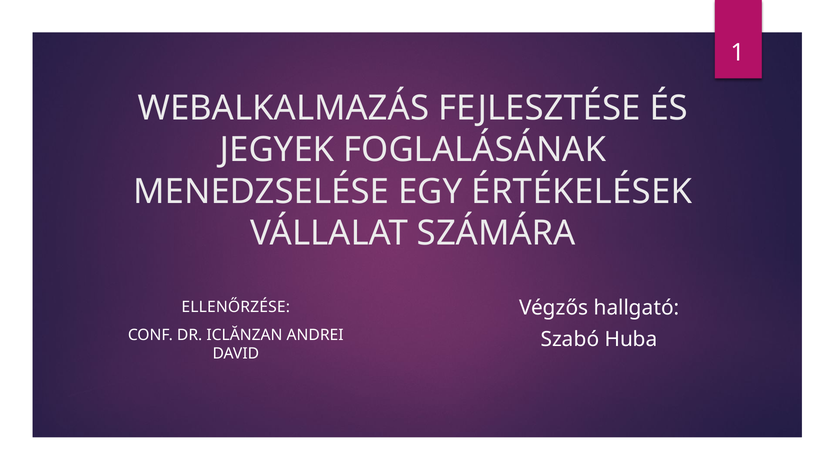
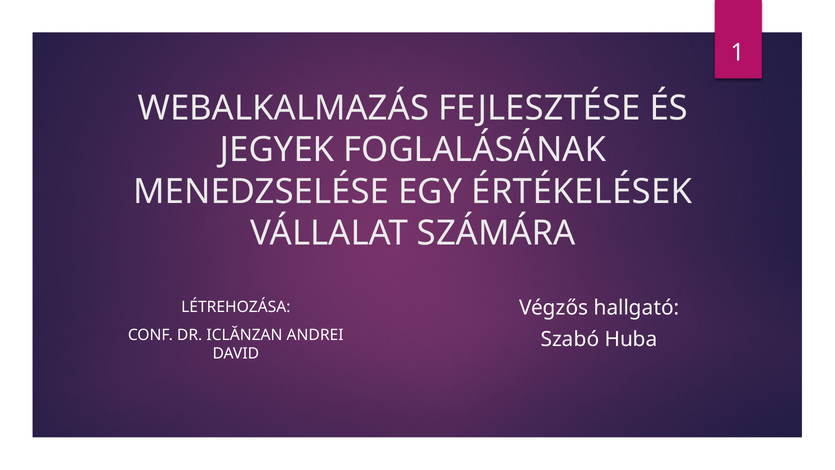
ELLENŐRZÉSE: ELLENŐRZÉSE -> LÉTREHOZÁSA (236, 307)
